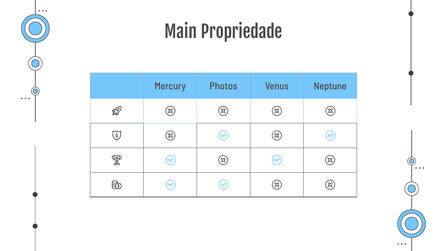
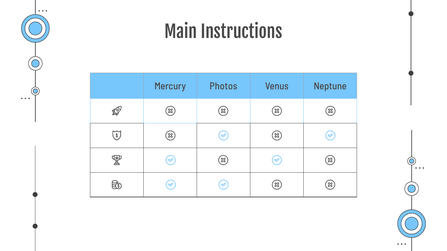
Propriedade: Propriedade -> Instructions (242, 33)
